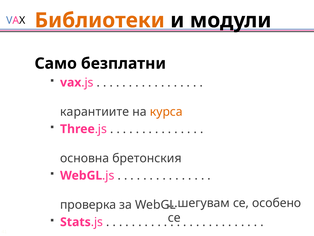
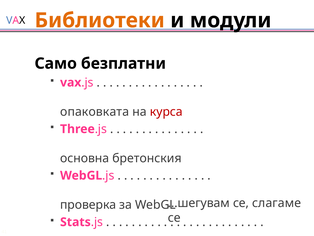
карантиите: карантиите -> опаковката (95, 112)
курса colour: orange -> red (166, 112)
особено: особено -> слагаме (277, 203)
